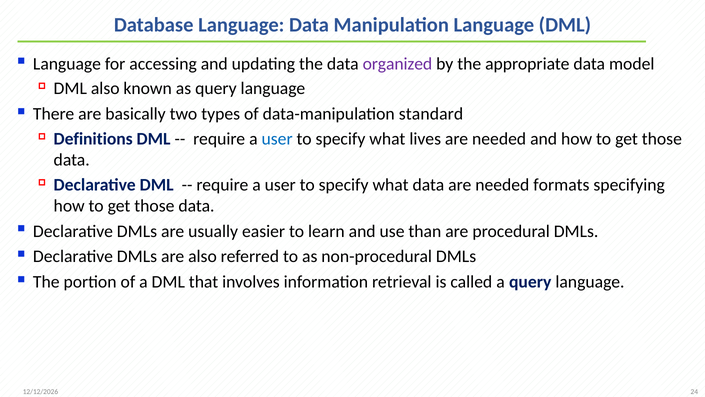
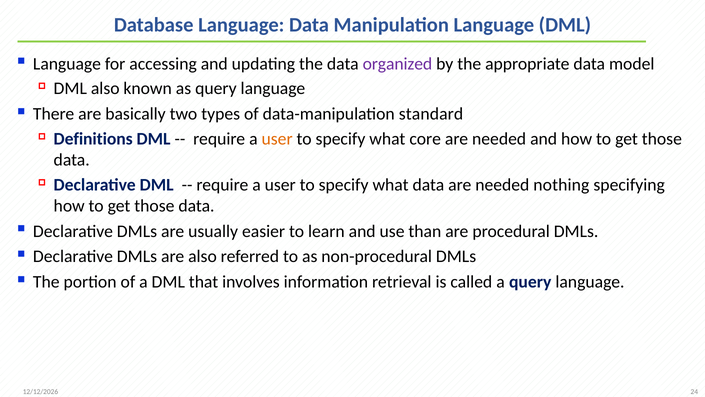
user colour: blue -> orange (277, 139)
lives: lives -> core (425, 139)
formats: formats -> nothing (561, 185)
